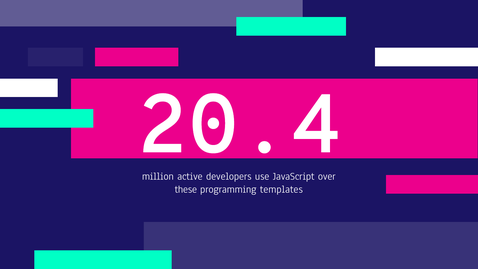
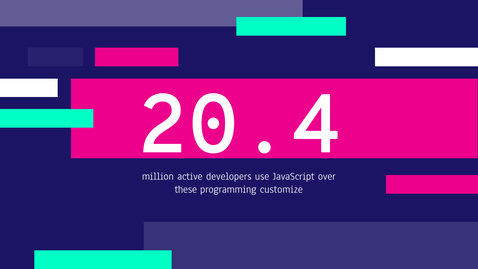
templates: templates -> customize (281, 189)
